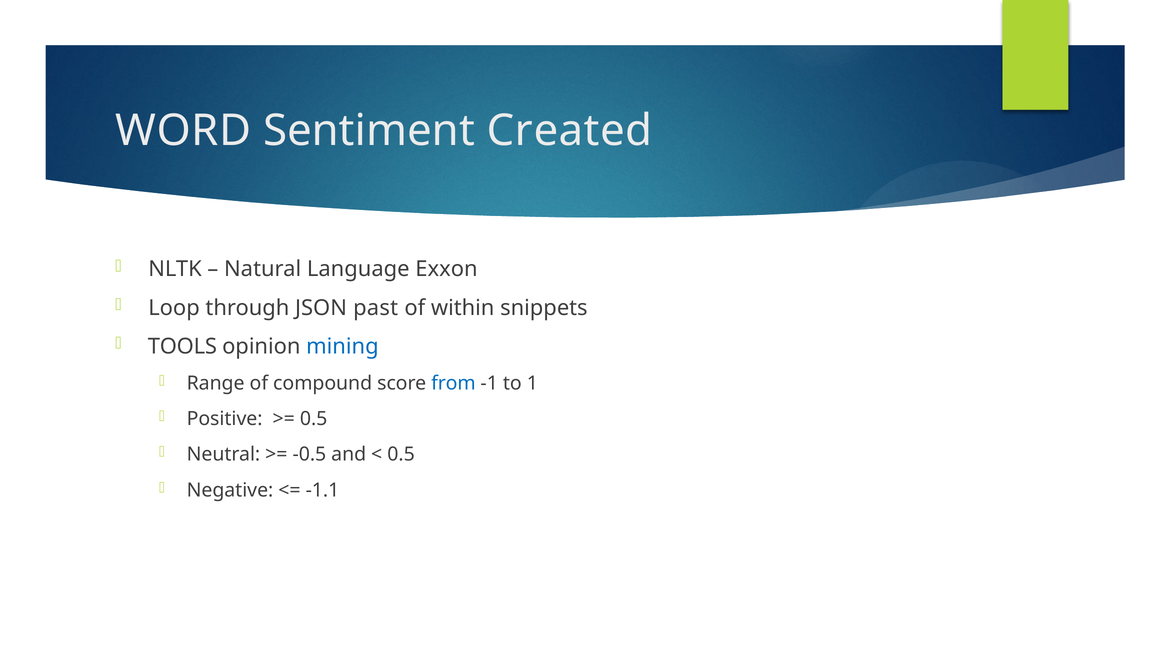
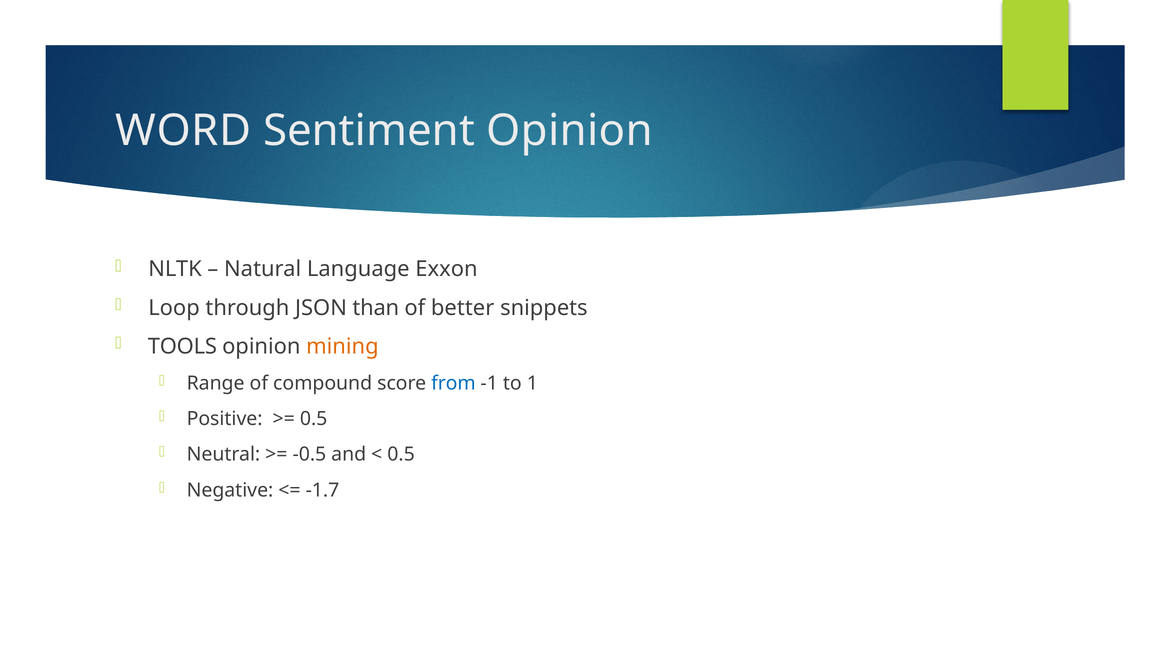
Sentiment Created: Created -> Opinion (570, 131)
past: past -> than (376, 308)
within: within -> better (463, 308)
mining colour: blue -> orange (342, 346)
-1.1: -1.1 -> -1.7 (322, 490)
